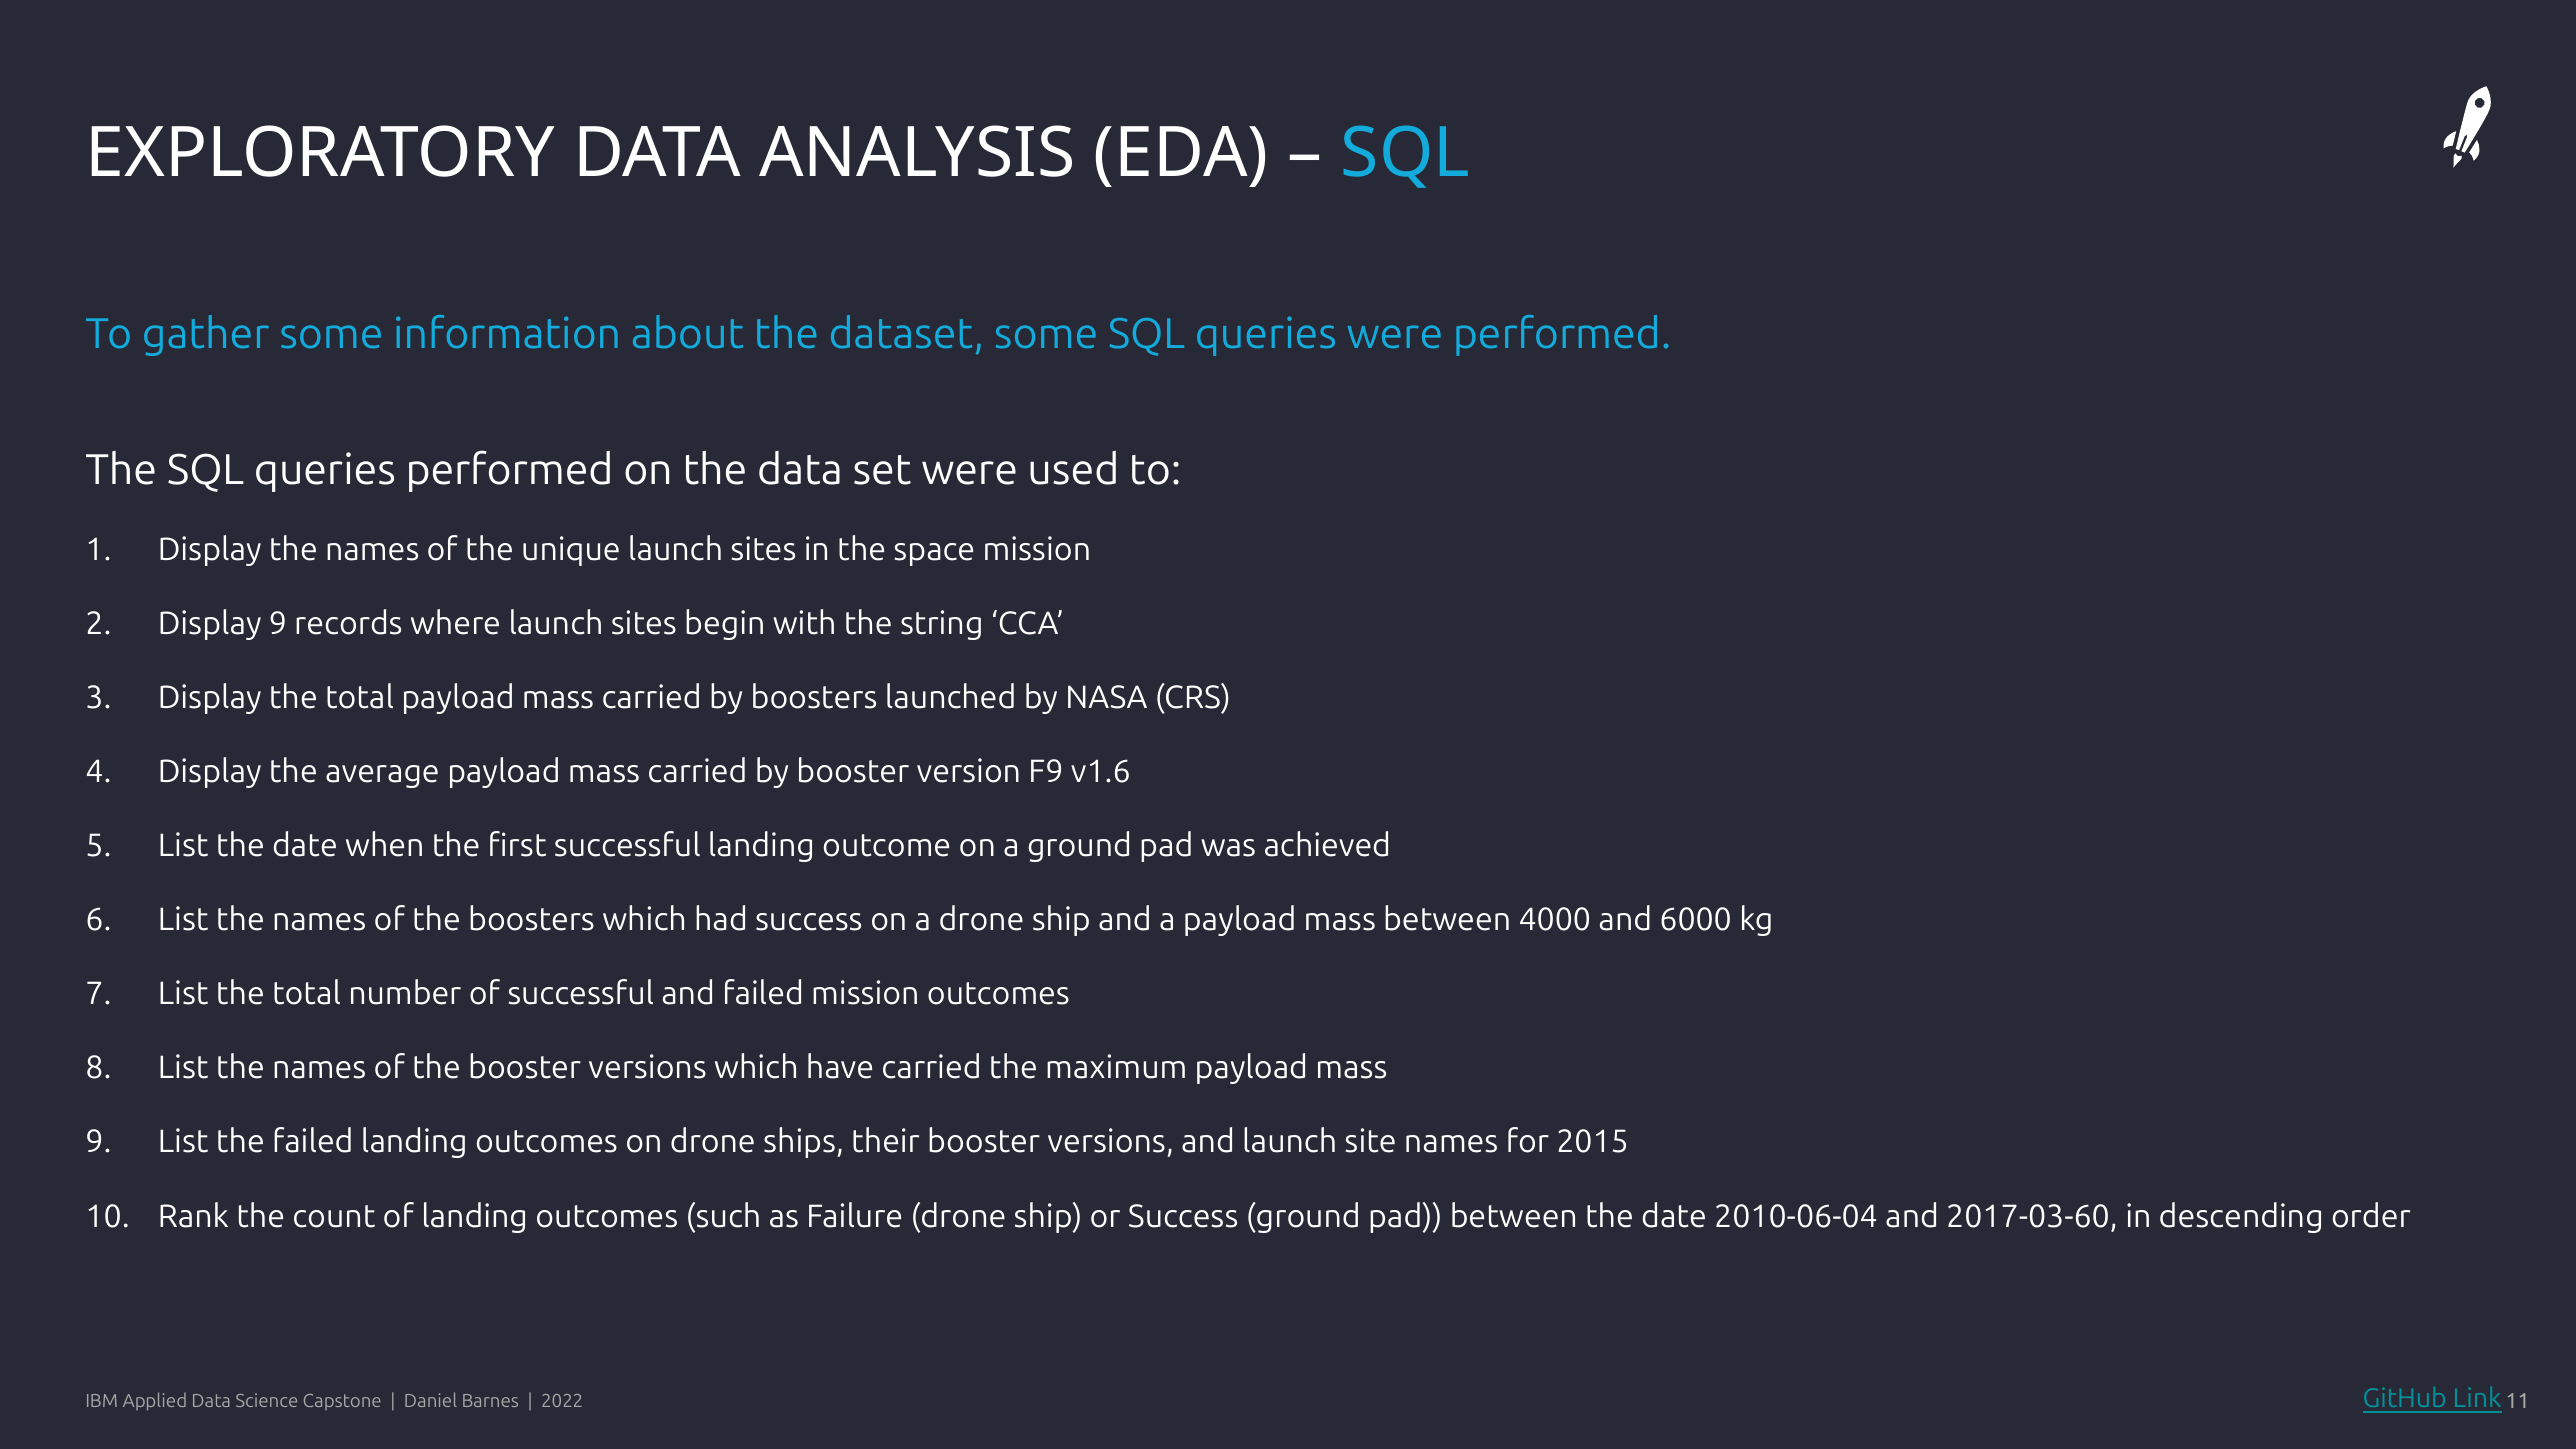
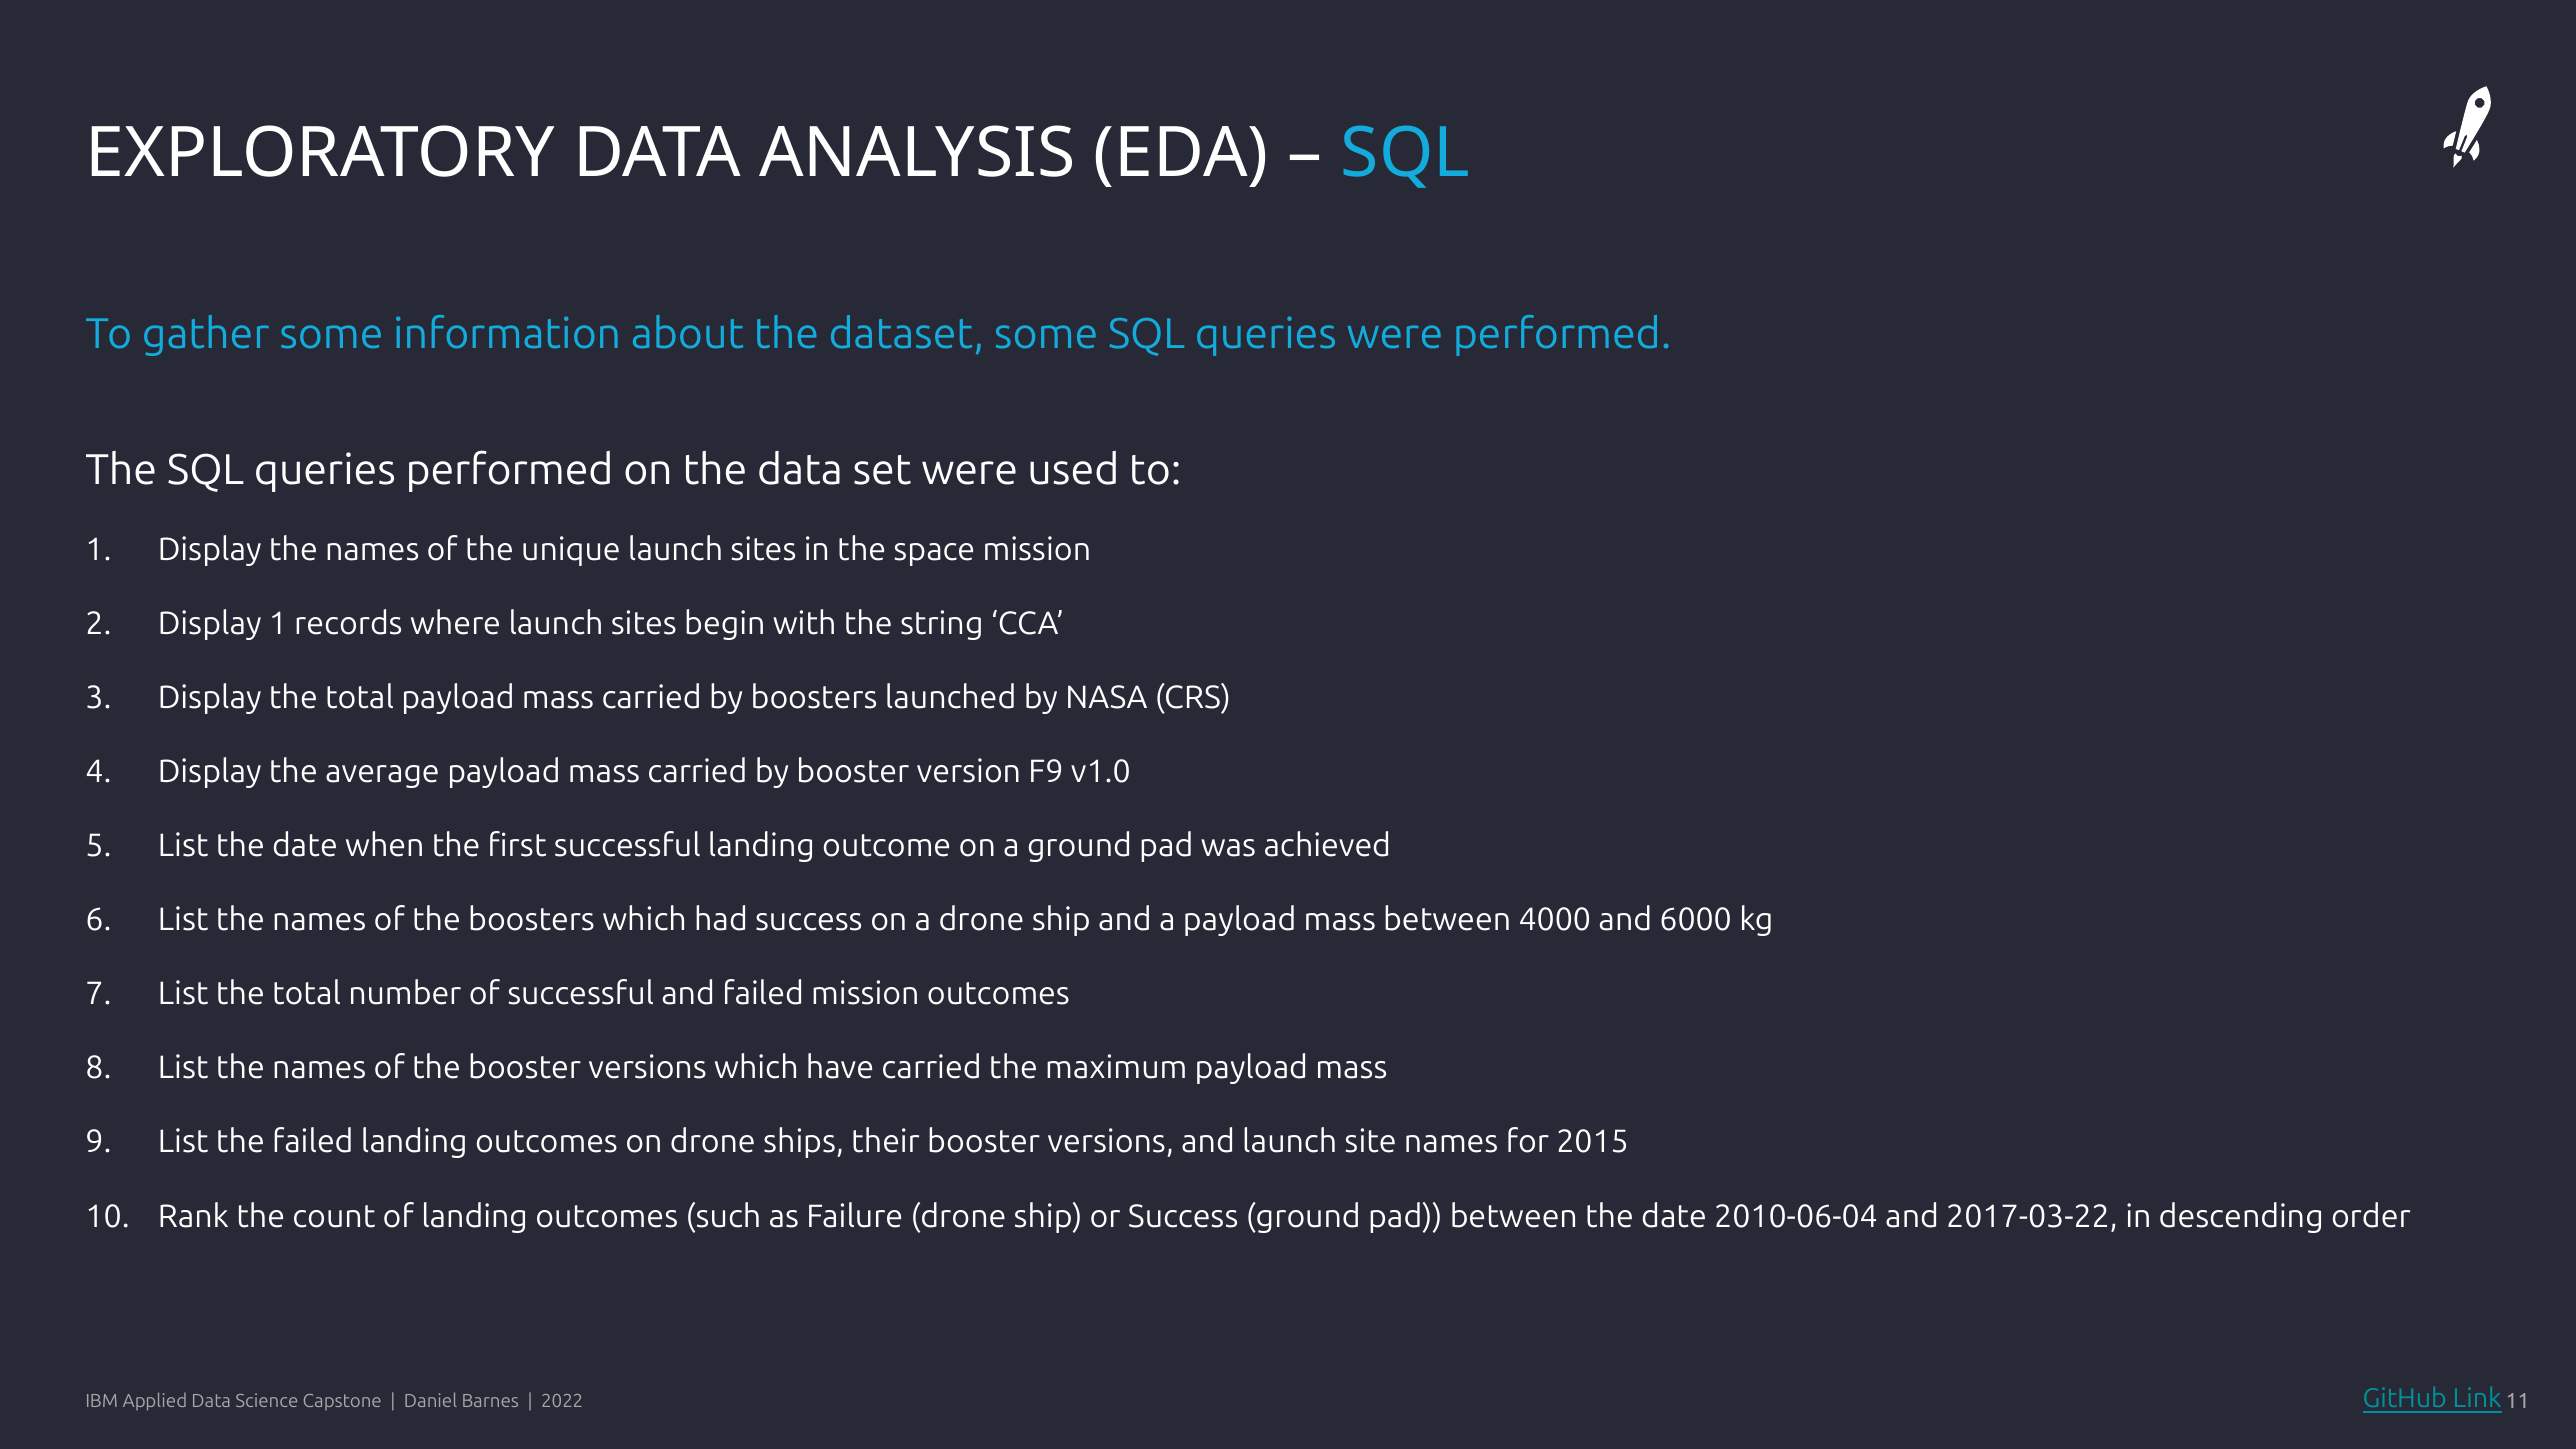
Display 9: 9 -> 1 (278, 624)
v1.6: v1.6 -> v1.0 (1101, 772)
2017-03-60: 2017-03-60 -> 2017-03-22 (2032, 1216)
